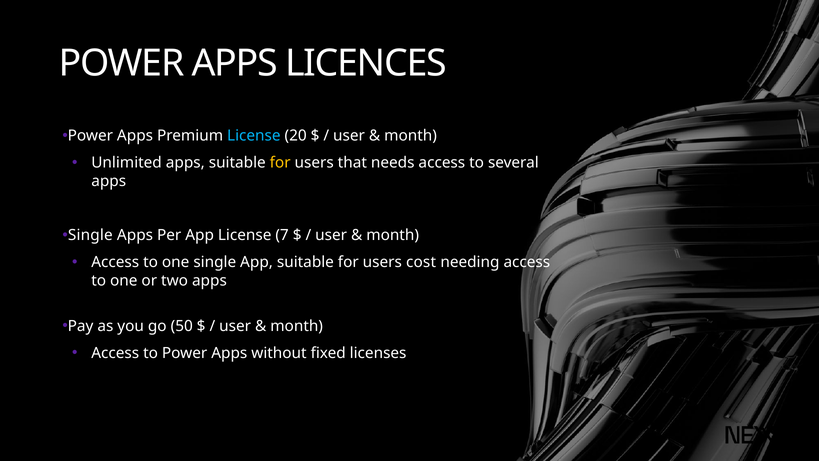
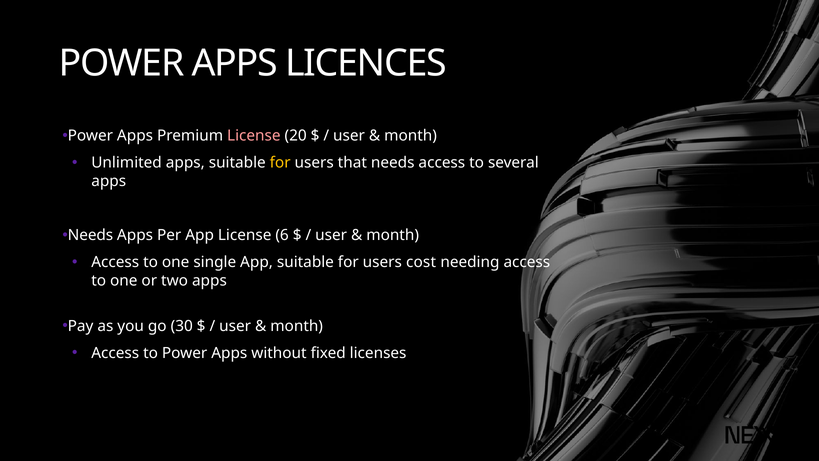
License colour: light blue -> pink (254, 136)
Single: Single -> Needs (90, 235)
7: 7 -> 6 (282, 235)
50: 50 -> 30 (182, 326)
